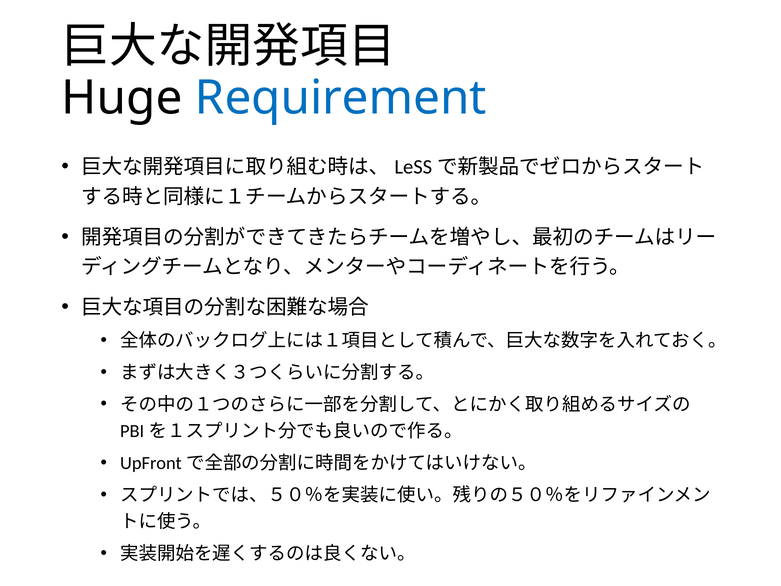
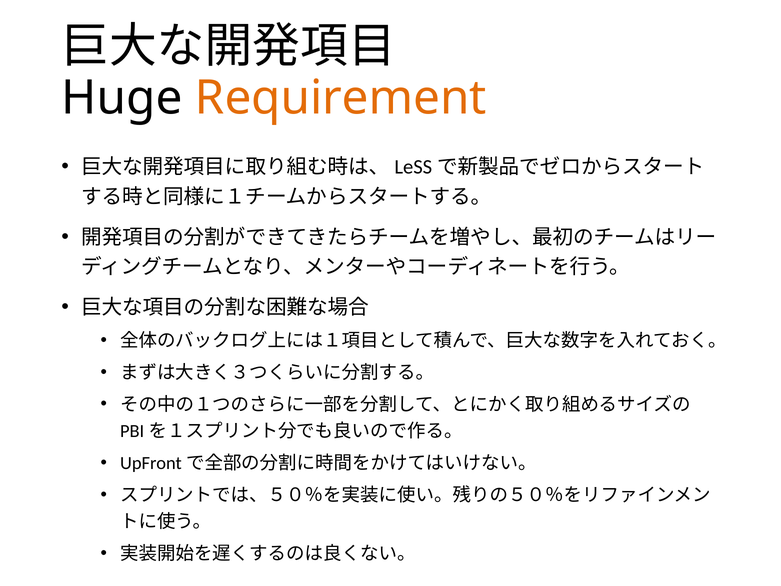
Requirement colour: blue -> orange (341, 98)
